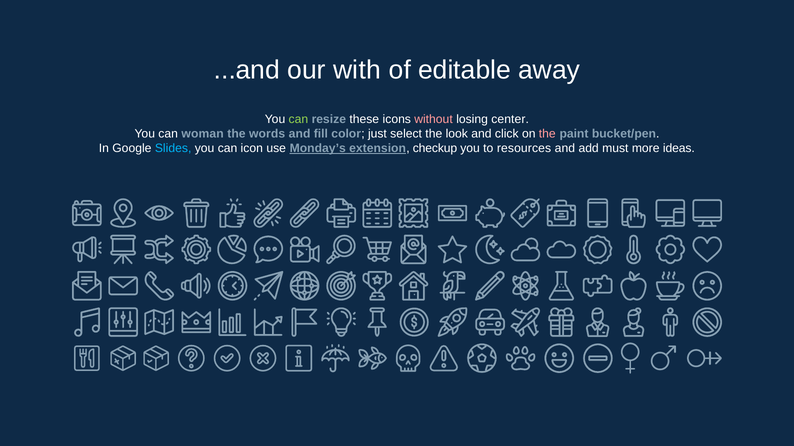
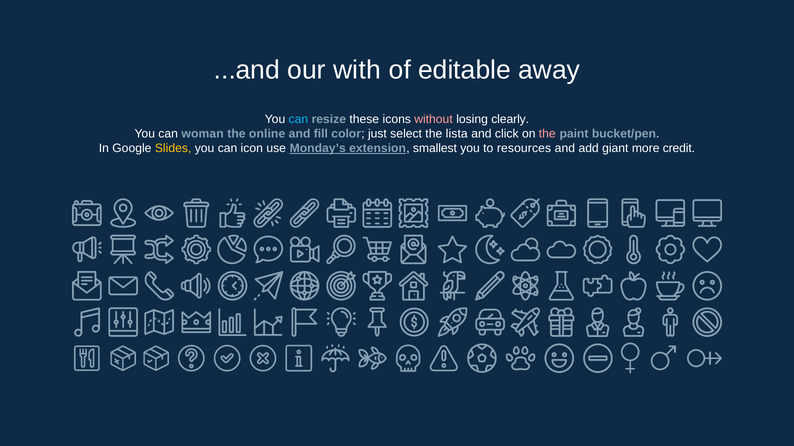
can colour: light green -> light blue (298, 119)
center: center -> clearly (510, 119)
words: words -> online (267, 134)
look: look -> lista (457, 134)
Slides colour: light blue -> yellow (173, 148)
checkup: checkup -> smallest (435, 148)
must: must -> giant (615, 148)
ideas: ideas -> credit (679, 148)
